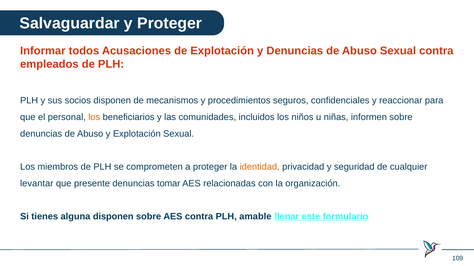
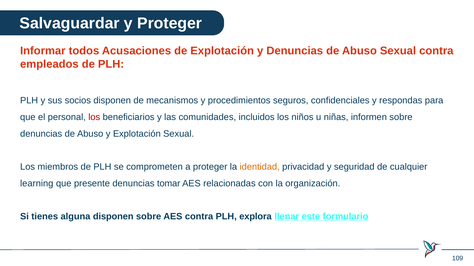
reaccionar: reaccionar -> respondas (401, 101)
los colour: orange -> red (94, 117)
levantar: levantar -> learning (37, 184)
amable: amable -> explora (255, 217)
